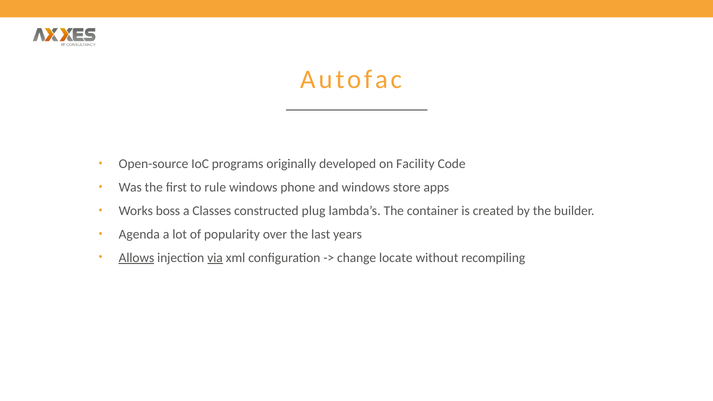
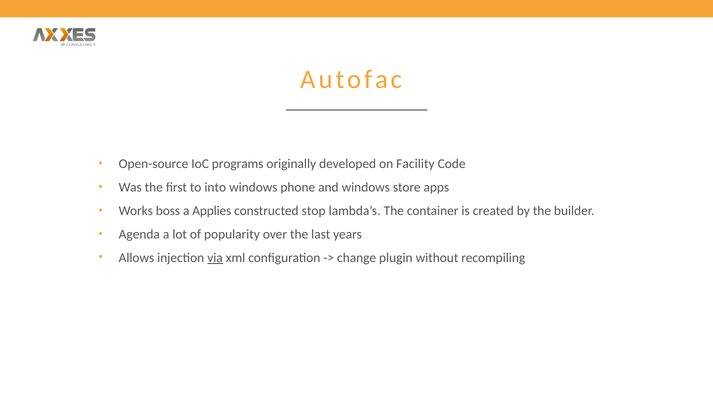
rule: rule -> into (215, 187)
Classes: Classes -> Applies (212, 211)
plug: plug -> stop (314, 211)
Allows underline: present -> none (136, 258)
locate: locate -> plugin (396, 258)
